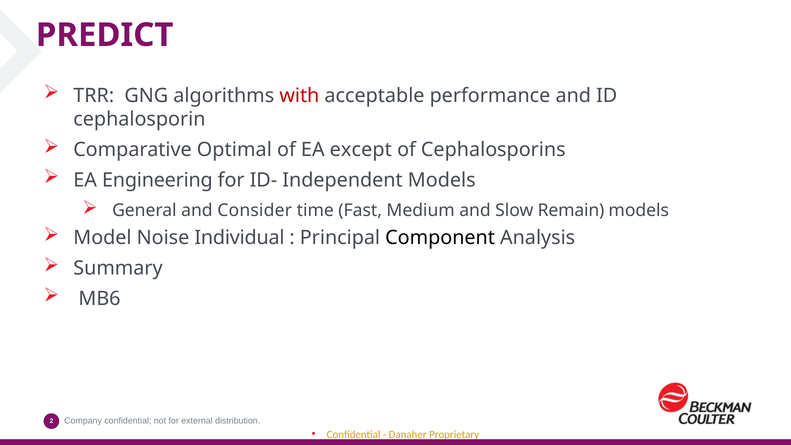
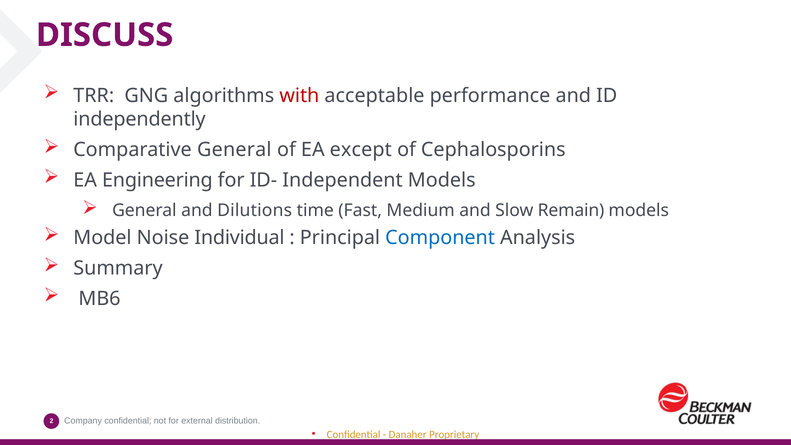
PREDICT: PREDICT -> DISCUSS (105, 35)
cephalosporin: cephalosporin -> independently (140, 119)
Comparative Optimal: Optimal -> General (234, 150)
Consider: Consider -> Dilutions (255, 211)
Component colour: black -> blue (440, 238)
